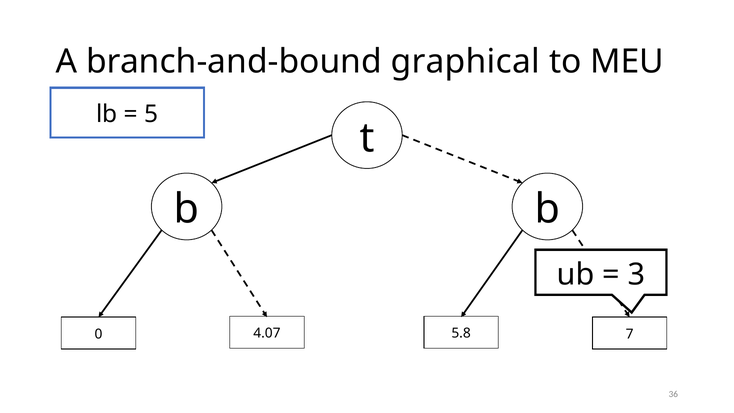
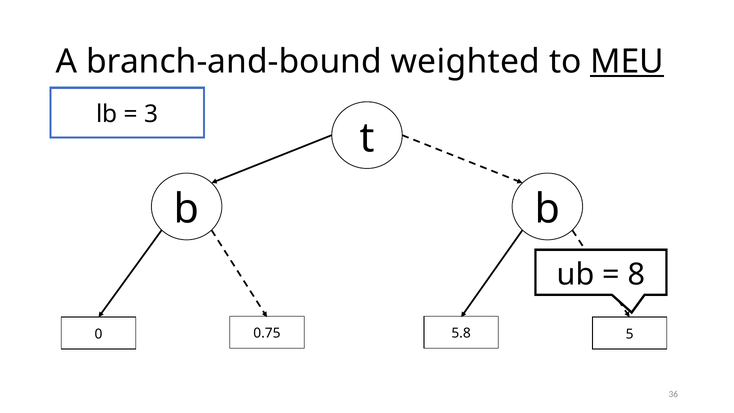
graphical: graphical -> weighted (465, 62)
MEU underline: none -> present (627, 62)
5: 5 -> 3 (151, 114)
3: 3 -> 8 (636, 274)
4.07: 4.07 -> 0.75 (267, 333)
7: 7 -> 5 (630, 334)
